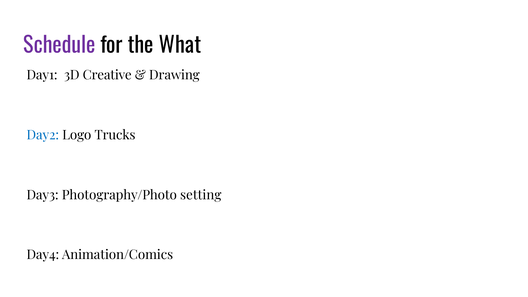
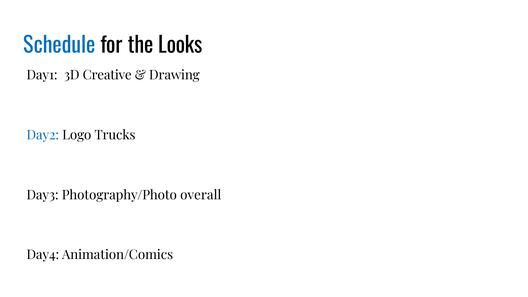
Schedule colour: purple -> blue (59, 46)
What: What -> Looks (180, 46)
setting: setting -> overall (201, 195)
